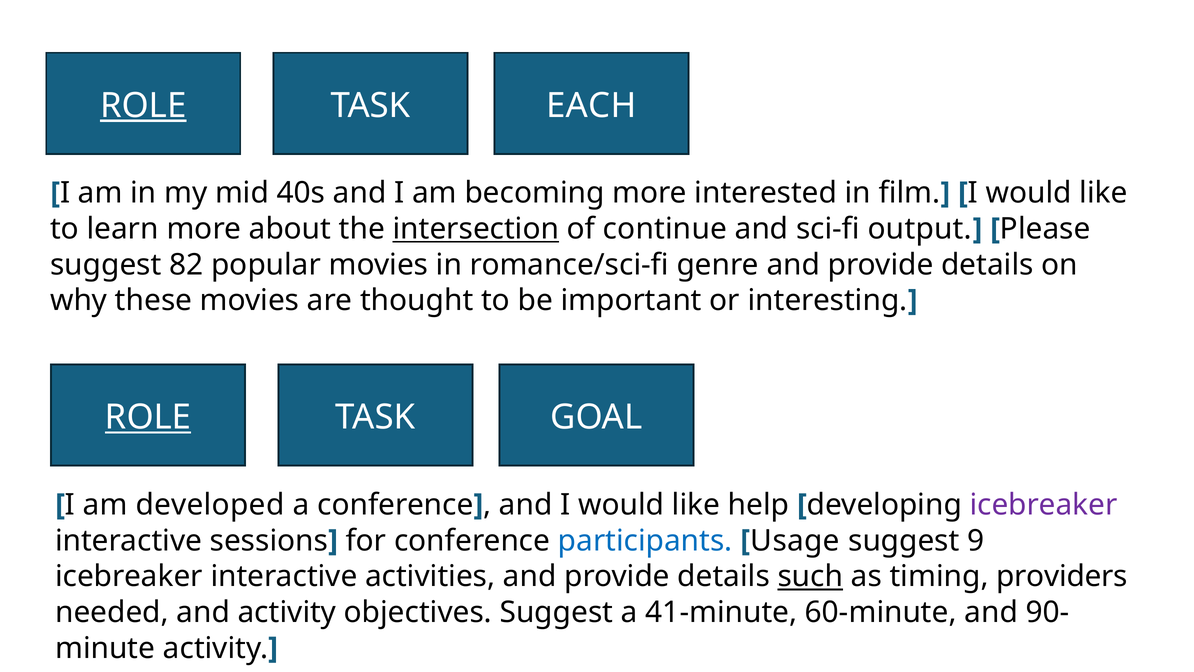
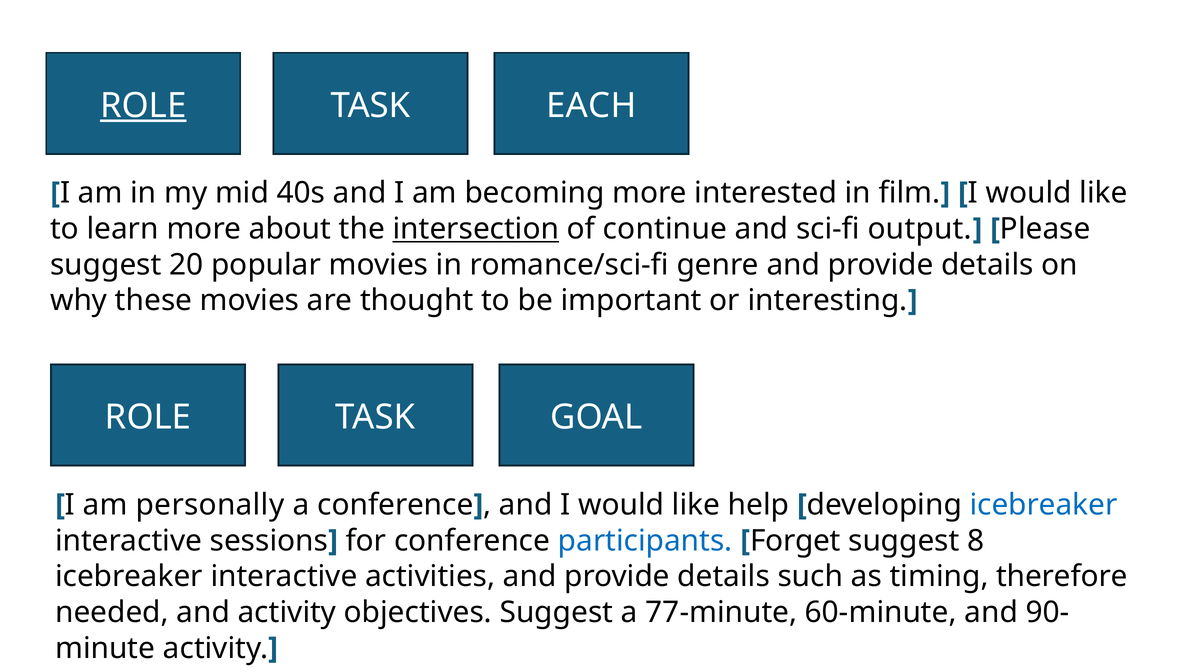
82: 82 -> 20 (186, 265)
ROLE underline: present -> none (148, 417)
developed: developed -> personally (210, 505)
icebreaker colour: purple -> blue (1044, 505)
Usage: Usage -> Forget (795, 540)
9: 9 -> 8 (976, 540)
such underline: present -> none (810, 576)
providers: providers -> therefore (1062, 576)
41-minute: 41-minute -> 77-minute (721, 612)
